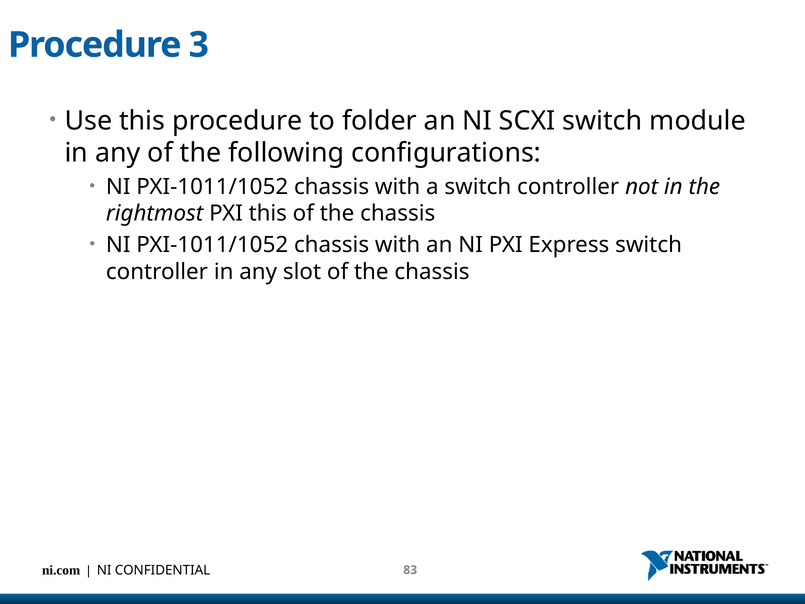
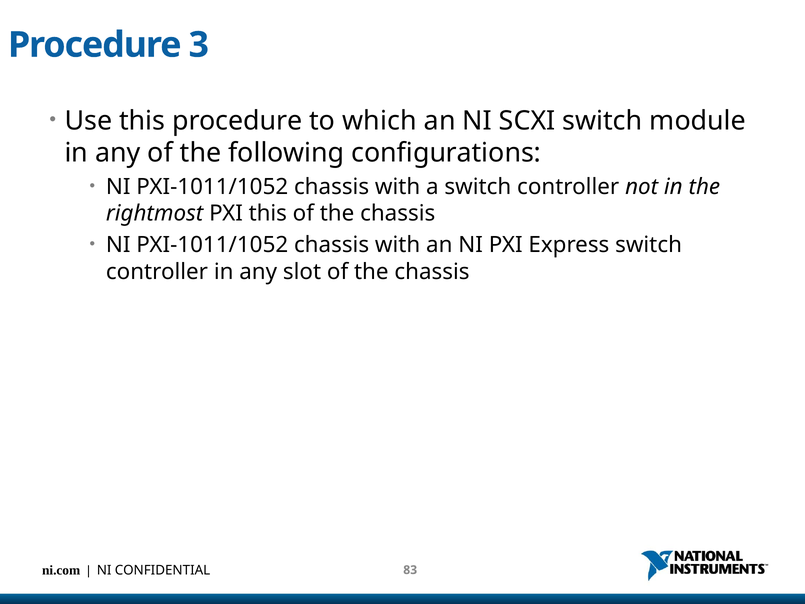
folder: folder -> which (379, 121)
